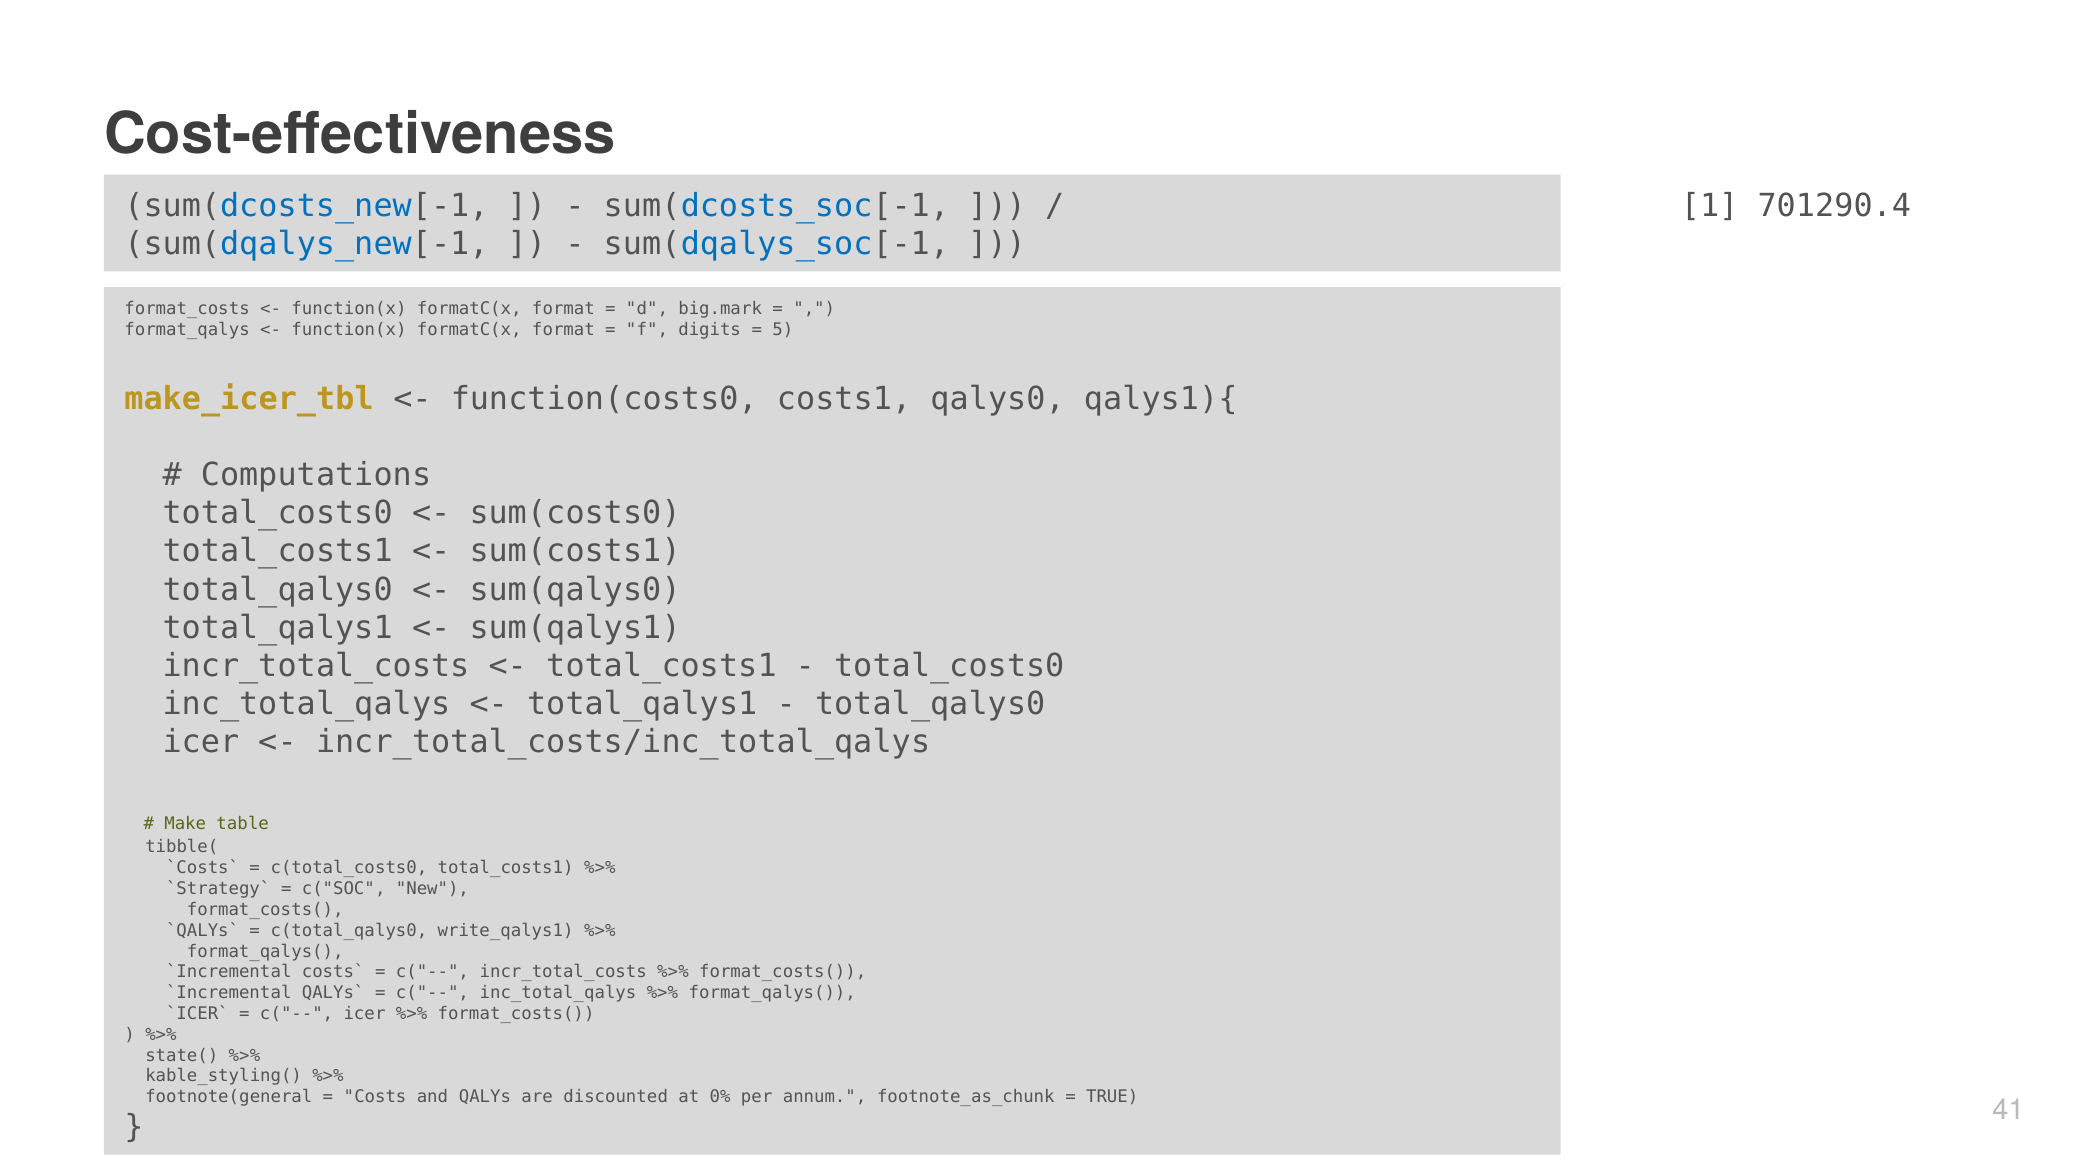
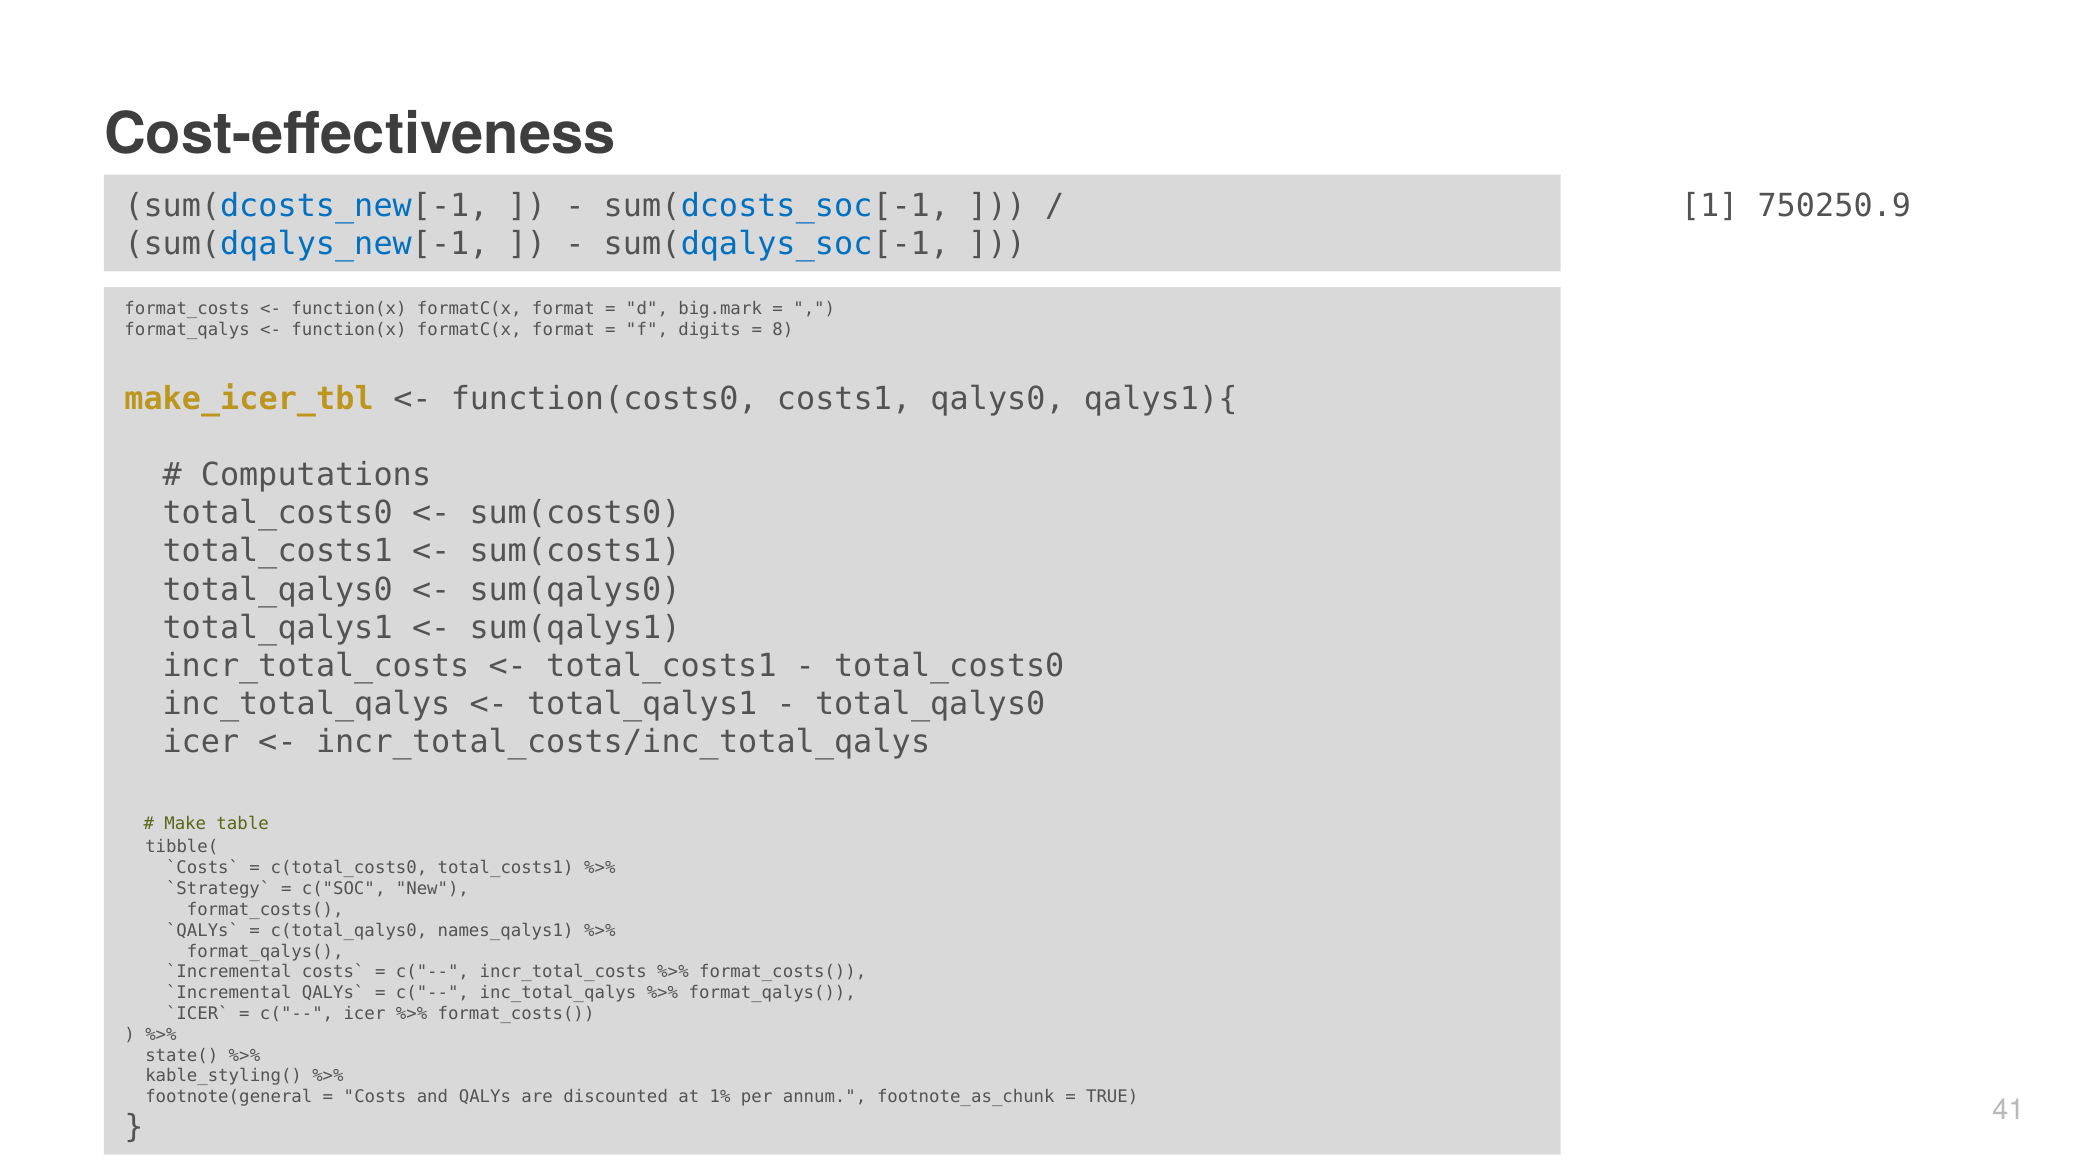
701290.4: 701290.4 -> 750250.9 (1834, 206)
5: 5 -> 8 (783, 330)
write_qalys1: write_qalys1 -> names_qalys1 (506, 930)
0%: 0% -> 1% (720, 1097)
